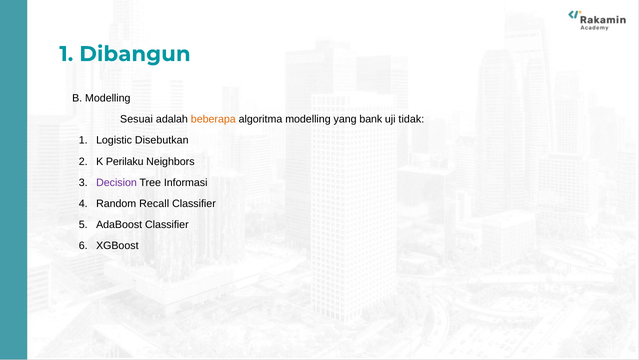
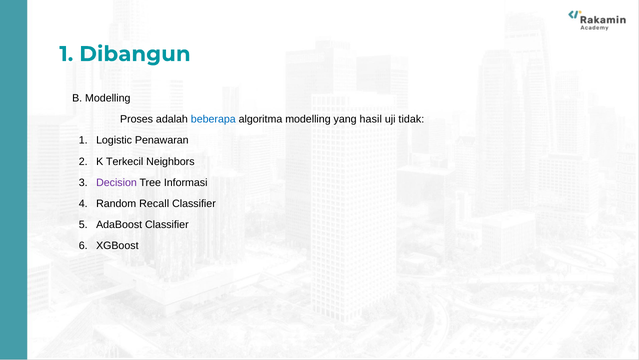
Sesuai: Sesuai -> Proses (137, 119)
beberapa colour: orange -> blue (213, 119)
bank: bank -> hasil (371, 119)
Disebutkan: Disebutkan -> Penawaran (162, 140)
Perilaku: Perilaku -> Terkecil (125, 161)
